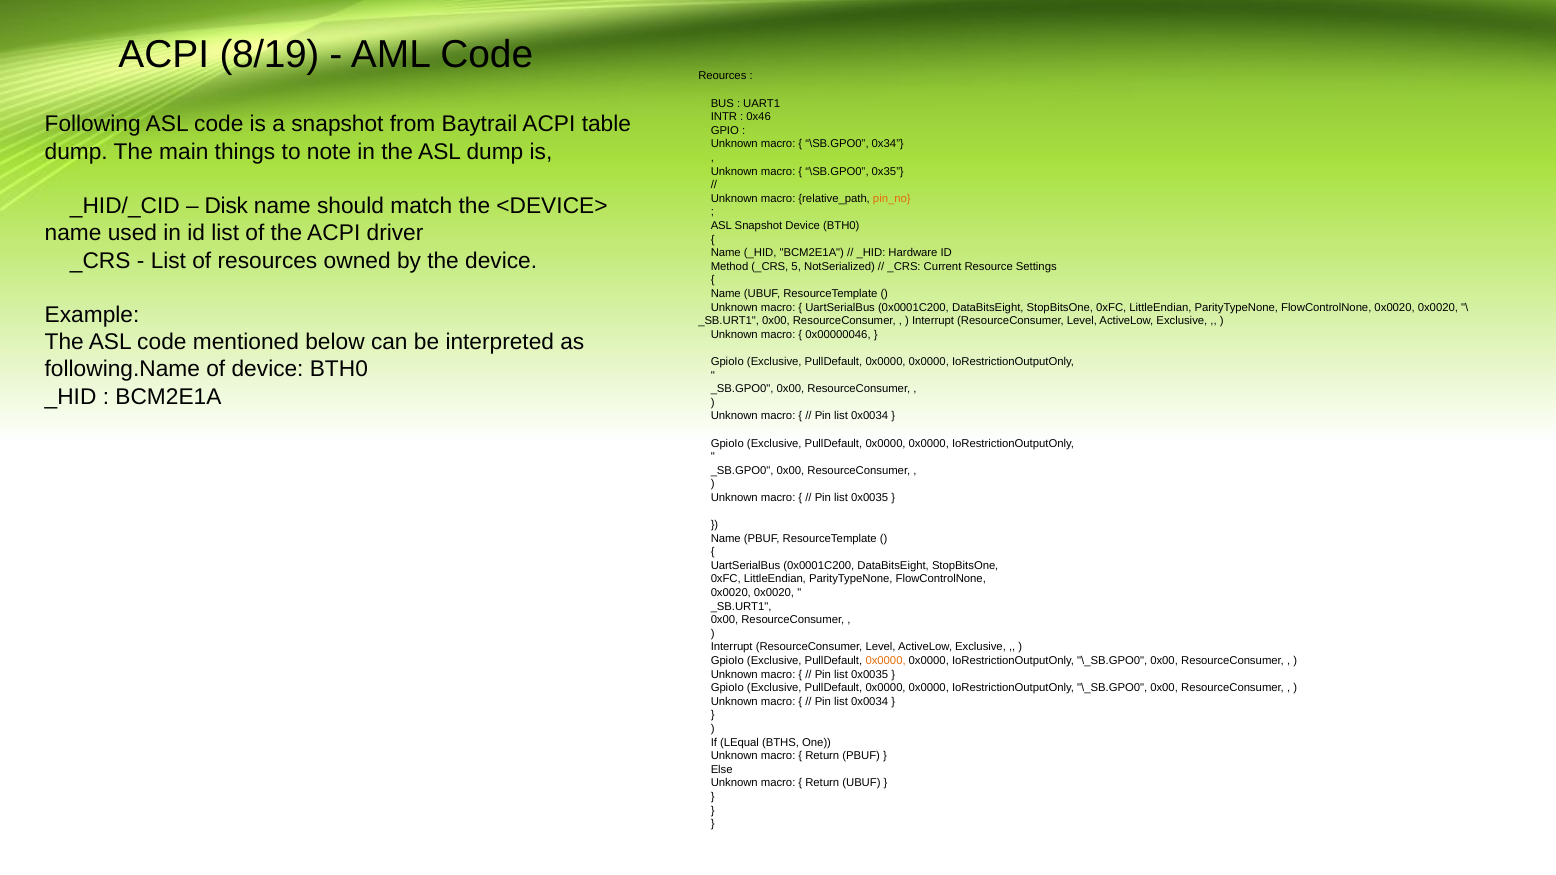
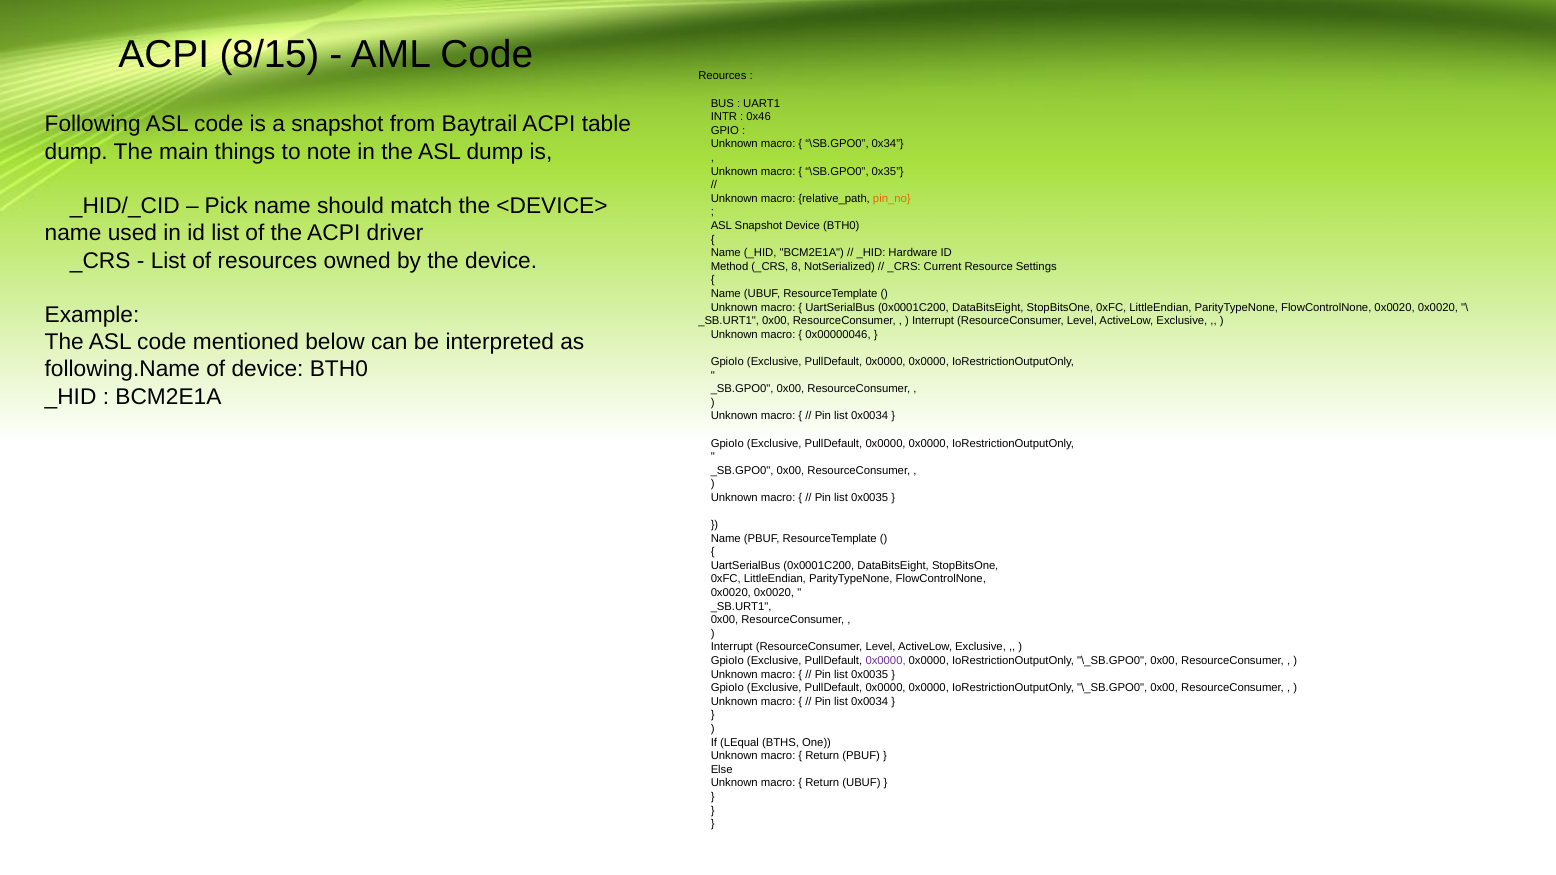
8/19: 8/19 -> 8/15 (269, 54)
Disk: Disk -> Pick (226, 206)
5: 5 -> 8 (796, 267)
0x0000 colour: orange -> purple (886, 661)
